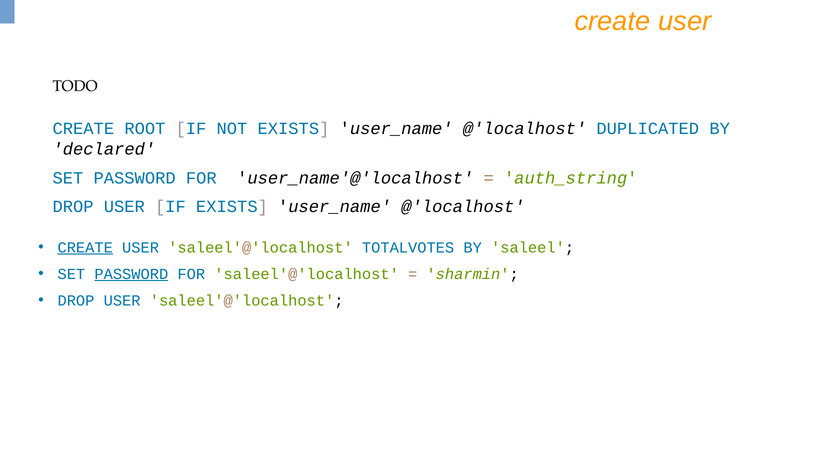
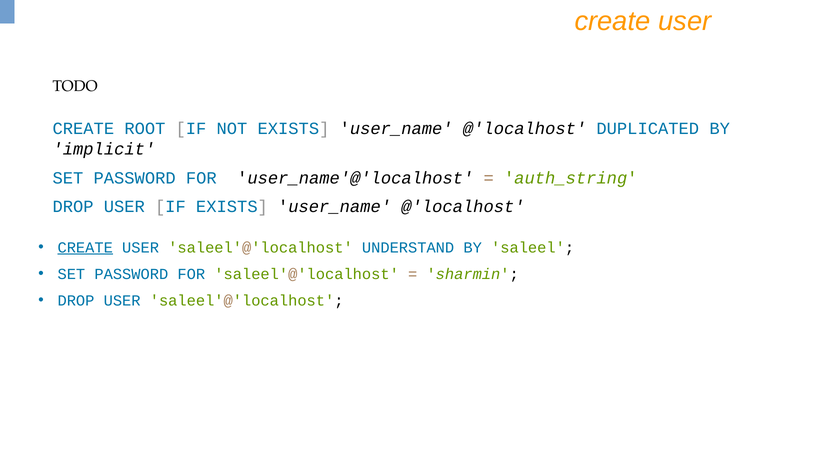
declared: declared -> implicit (104, 149)
TOTALVOTES: TOTALVOTES -> UNDERSTAND (408, 248)
PASSWORD underline: present -> none (131, 274)
